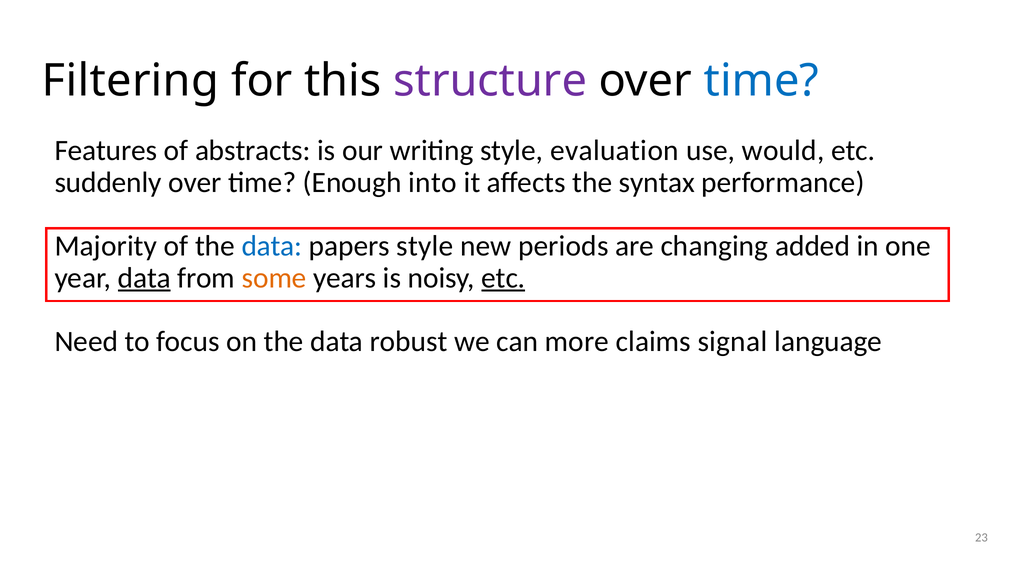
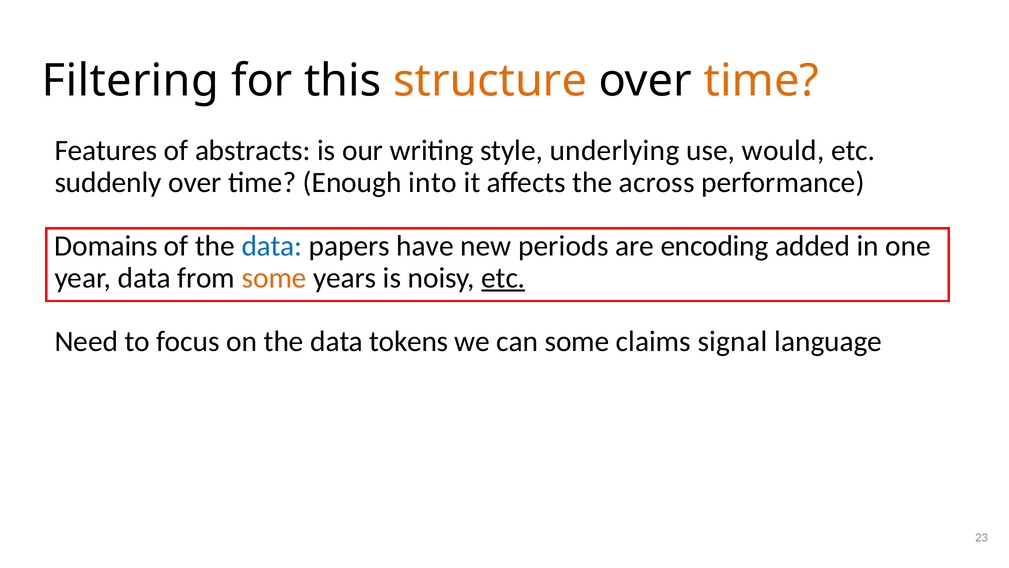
structure colour: purple -> orange (490, 81)
time colour: blue -> orange (761, 81)
evaluation: evaluation -> underlying (615, 150)
syntax: syntax -> across (657, 182)
Majority: Majority -> Domains (106, 246)
papers style: style -> have (425, 246)
changing: changing -> encoding (715, 246)
data underline: present -> none (144, 278)
robust: robust -> tokens (409, 341)
can more: more -> some (577, 341)
